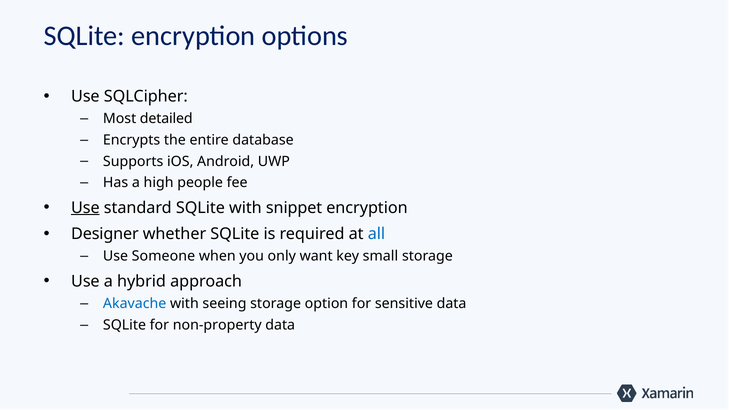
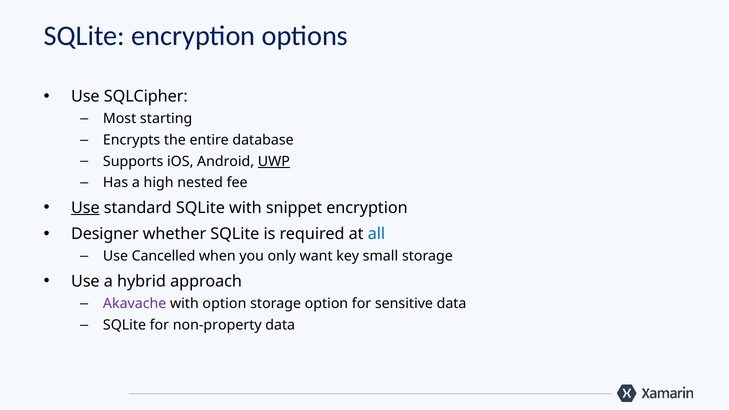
detailed: detailed -> starting (166, 119)
UWP underline: none -> present (274, 161)
people: people -> nested (200, 183)
Someone: Someone -> Cancelled (164, 256)
Akavache colour: blue -> purple (135, 304)
with seeing: seeing -> option (224, 304)
